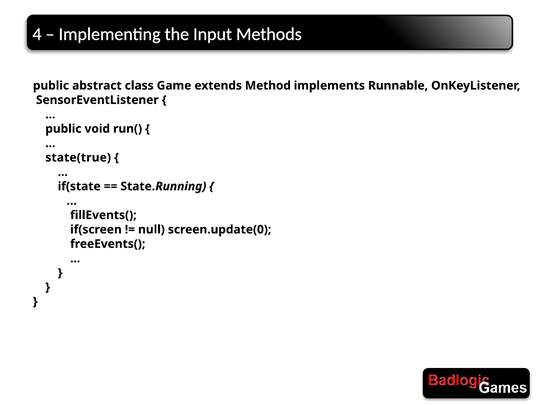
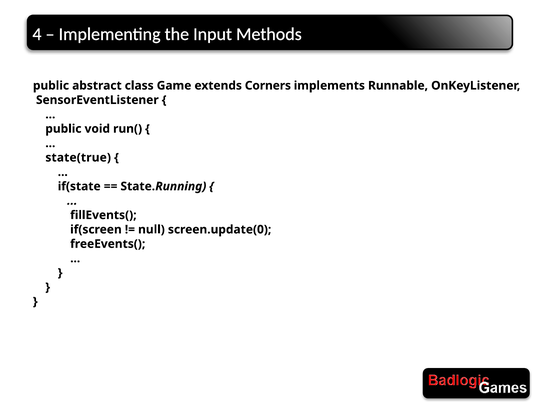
Method: Method -> Corners (268, 86)
